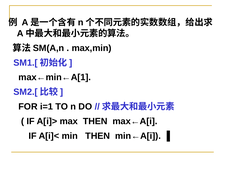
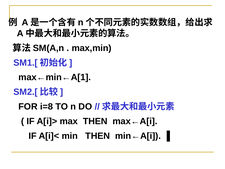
i=1: i=1 -> i=8 (47, 106)
